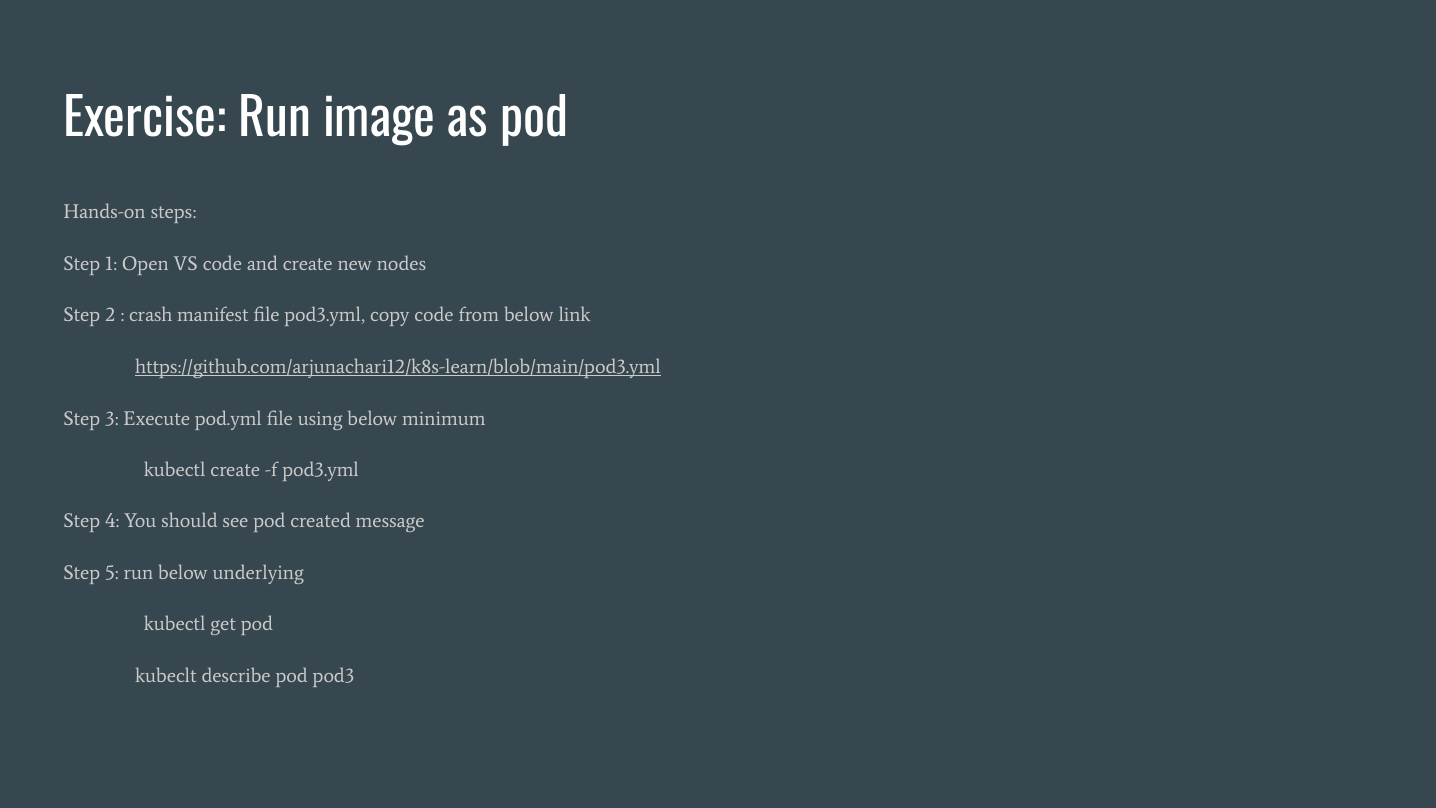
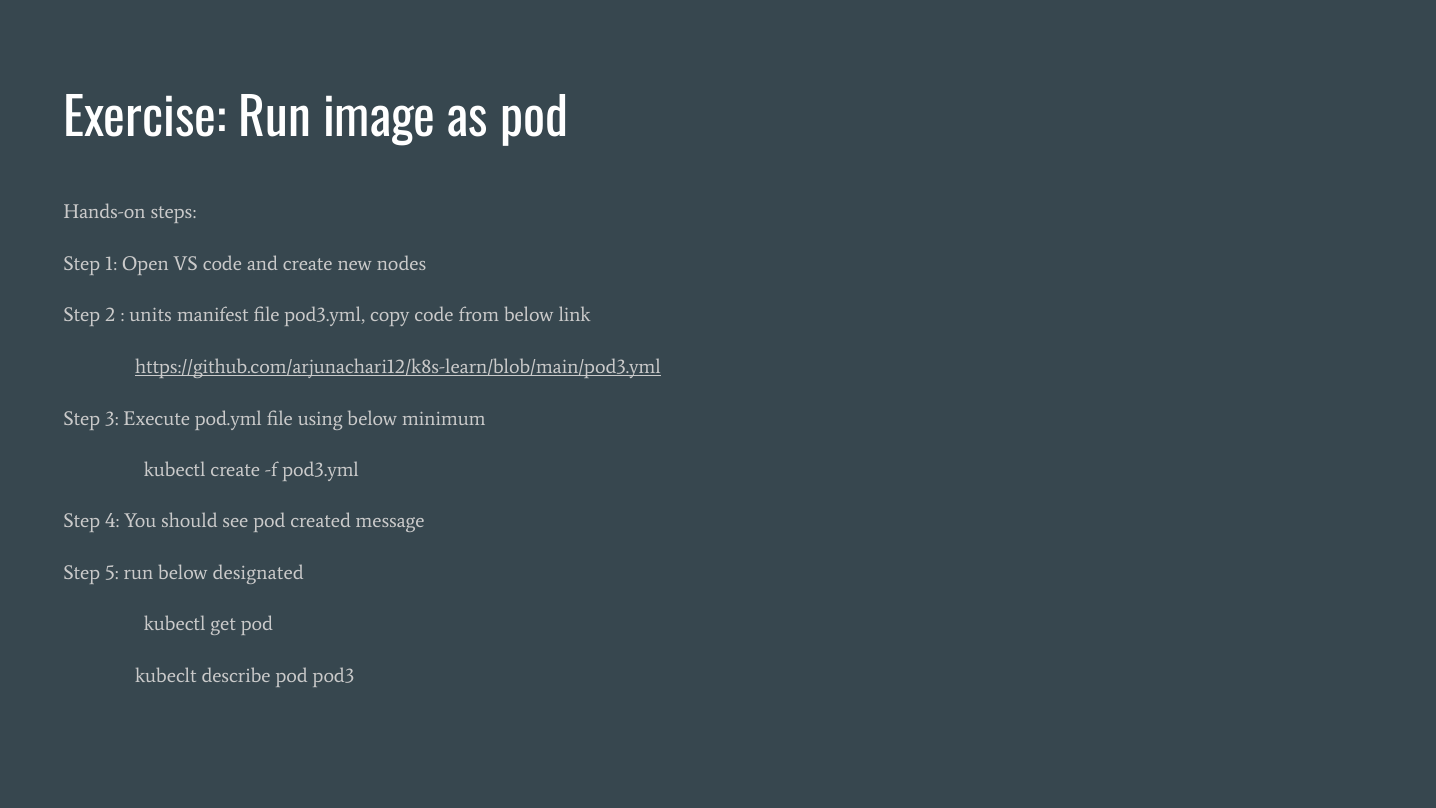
crash: crash -> units (151, 315)
underlying: underlying -> designated (258, 573)
